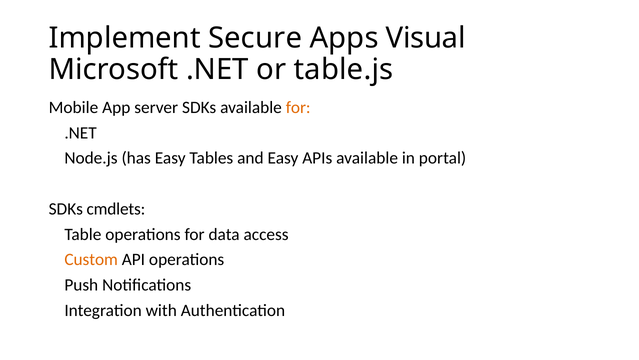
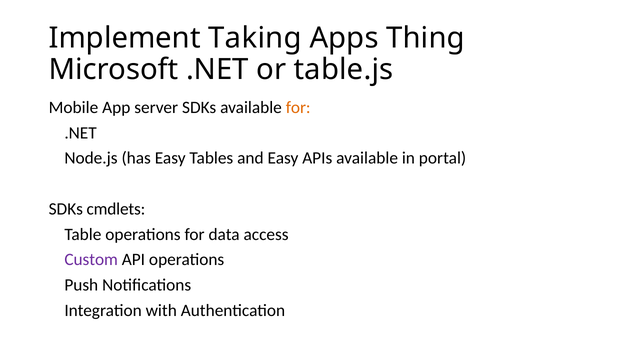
Secure: Secure -> Taking (255, 38)
Visual: Visual -> Thing (426, 38)
Custom colour: orange -> purple (91, 259)
